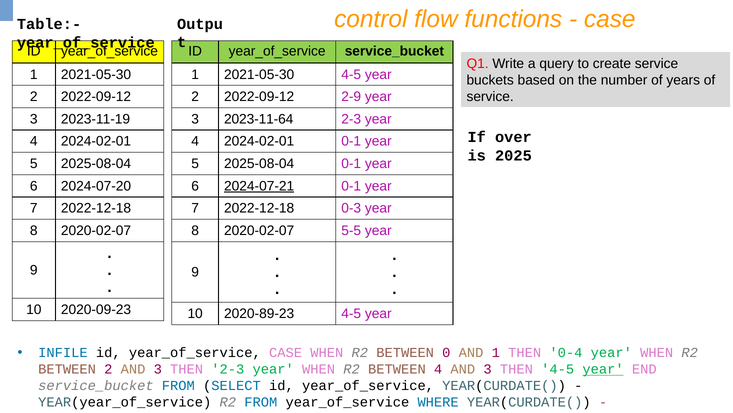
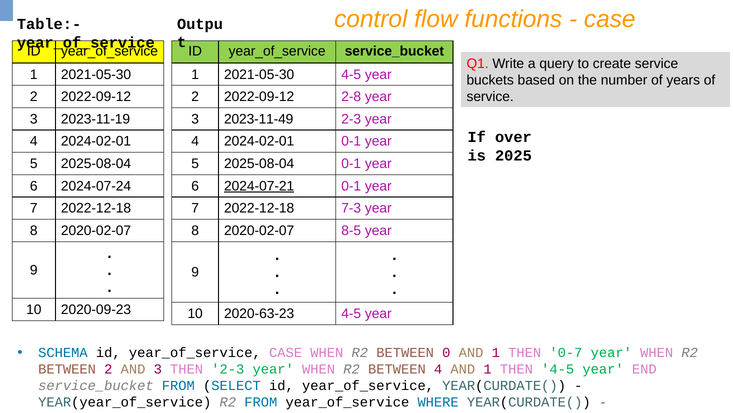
2-9: 2-9 -> 2-8 (351, 97)
2023-11-64: 2023-11-64 -> 2023-11-49 (259, 119)
2024-07-20: 2024-07-20 -> 2024-07-24 (96, 186)
0-3: 0-3 -> 7-3 (351, 208)
5-5: 5-5 -> 8-5 (351, 230)
2020-89-23: 2020-89-23 -> 2020-63-23 (259, 313)
INFILE: INFILE -> SCHEMA (63, 352)
0-4: 0-4 -> 0-7 (566, 352)
4 AND 3: 3 -> 1 (488, 369)
year underline: present -> none (603, 369)
